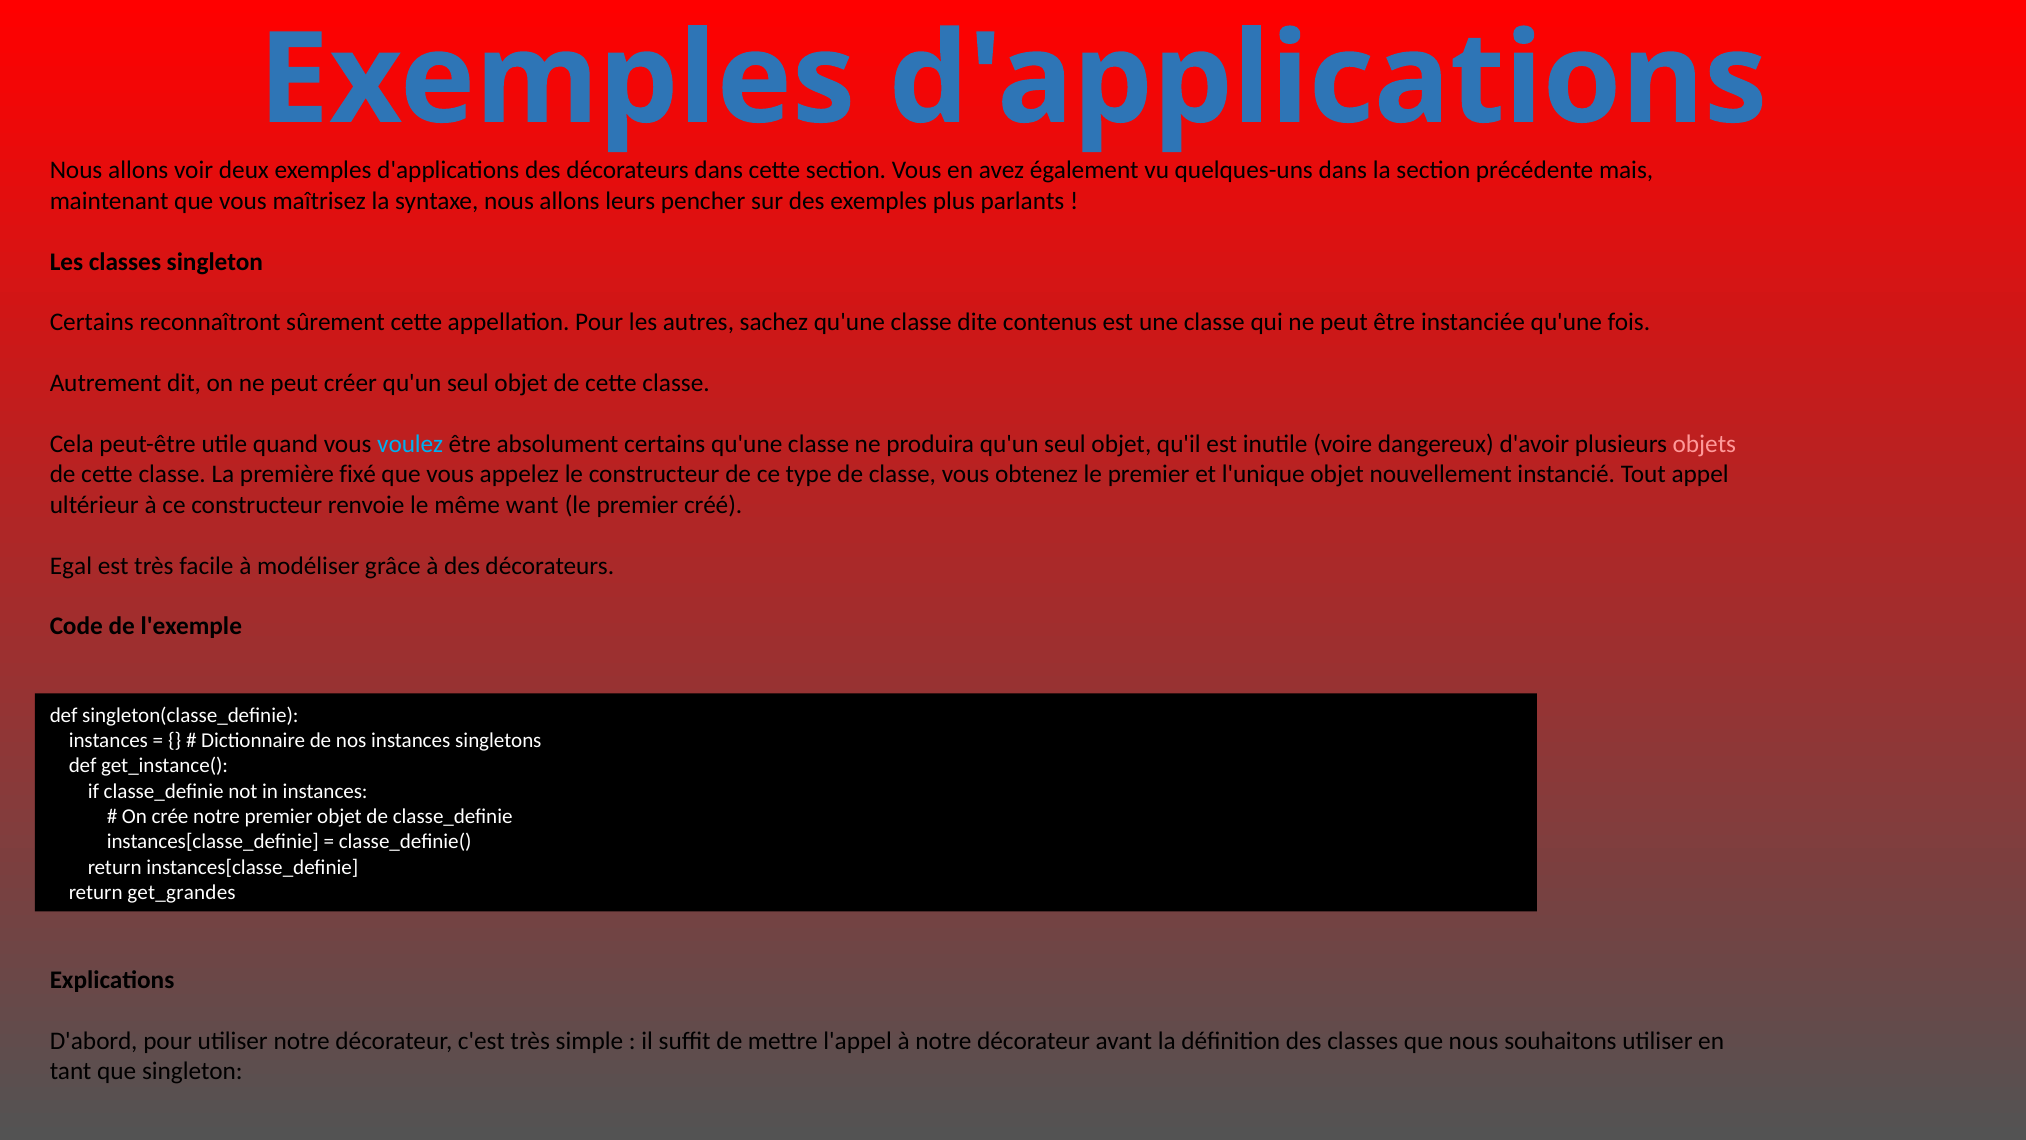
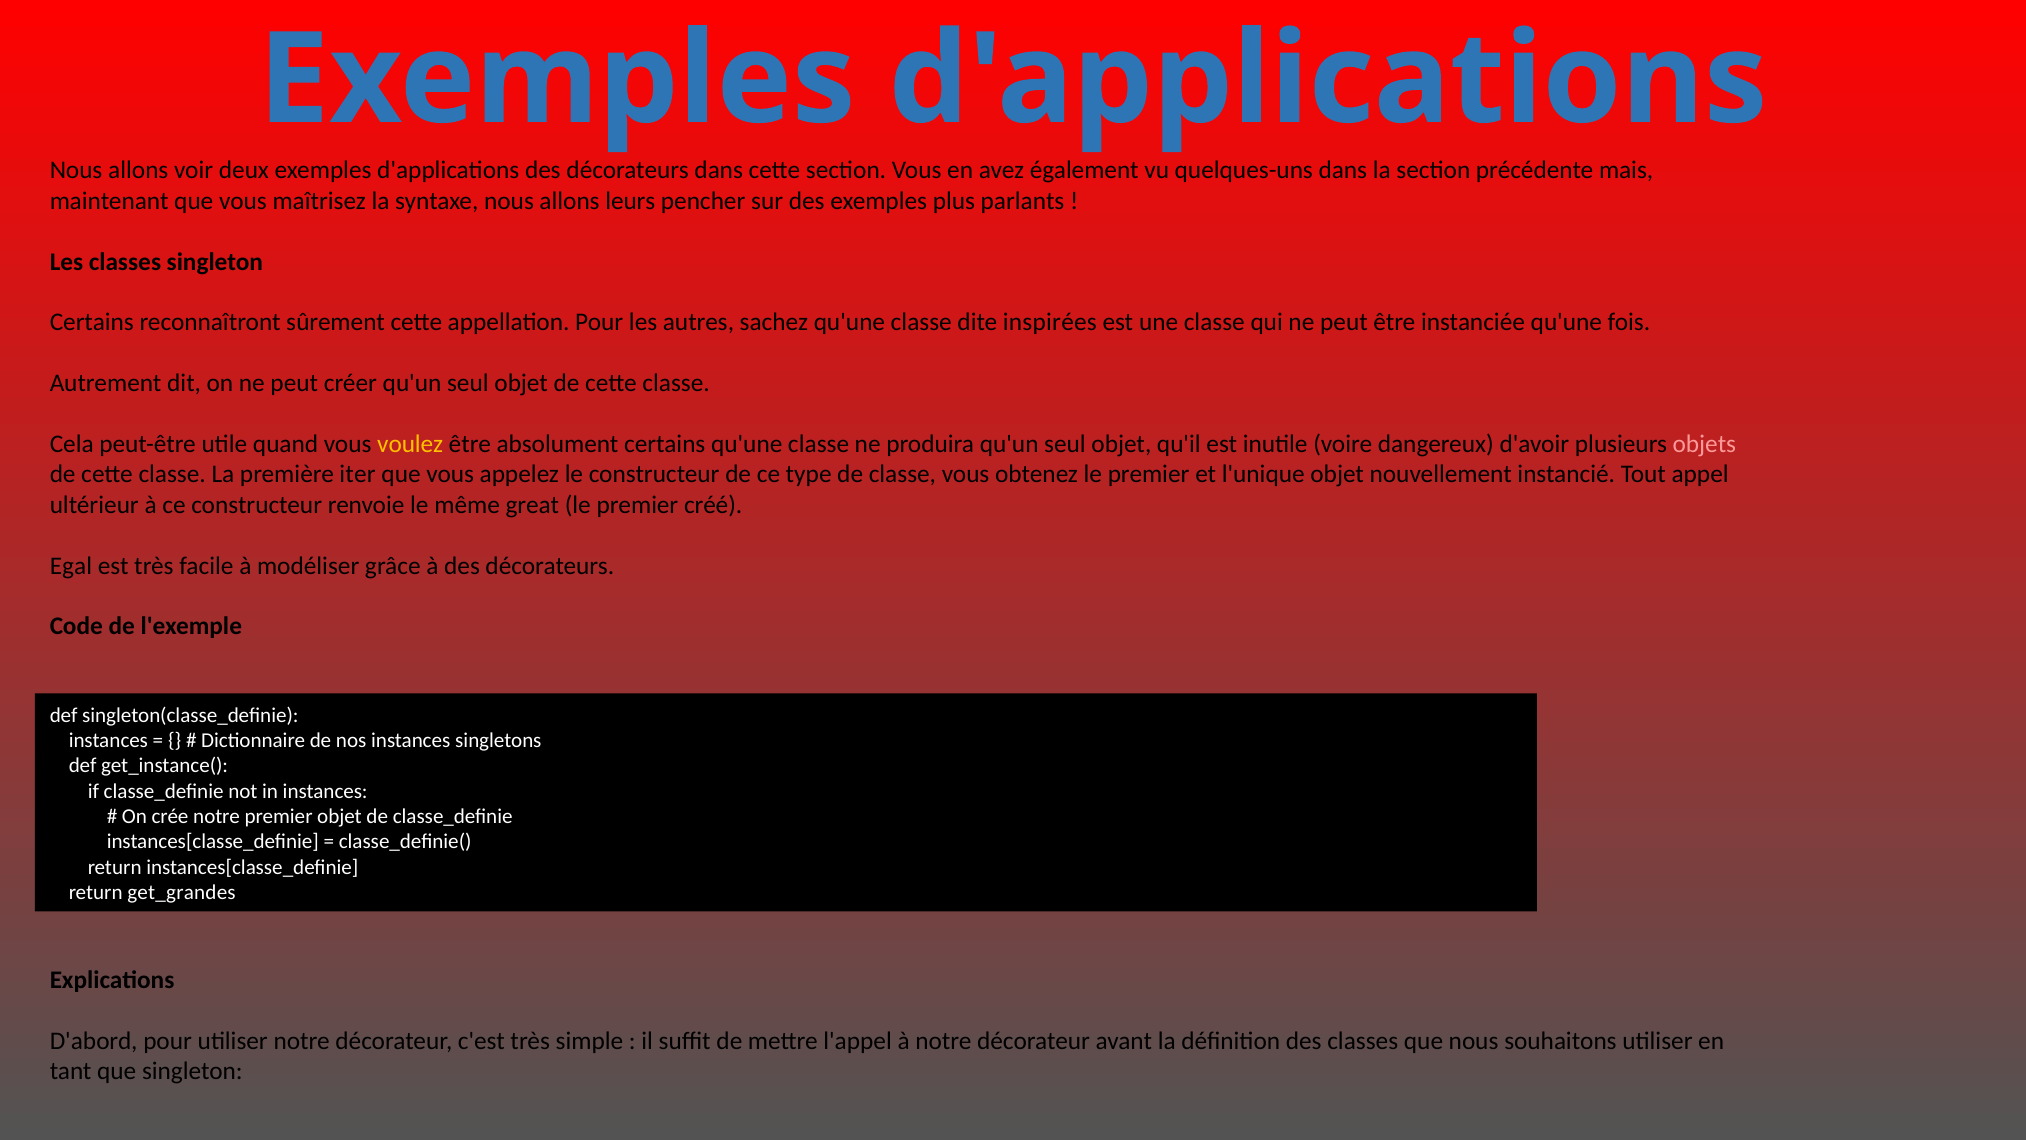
contenus: contenus -> inspirées (1050, 322)
voulez colour: light blue -> yellow (410, 444)
fixé: fixé -> iter (358, 474)
want: want -> great (532, 505)
